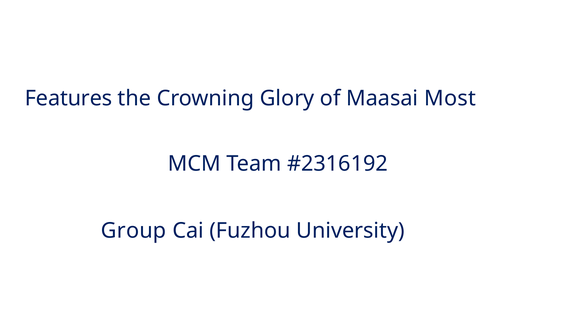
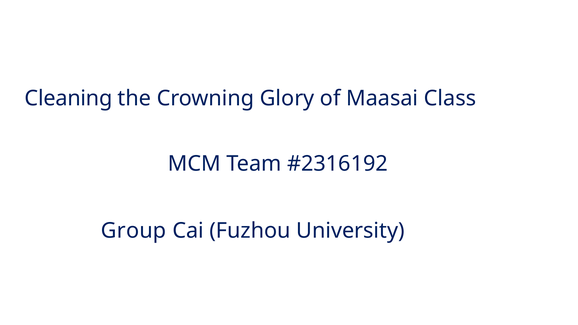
Features: Features -> Cleaning (69, 98)
Most: Most -> Class (450, 98)
